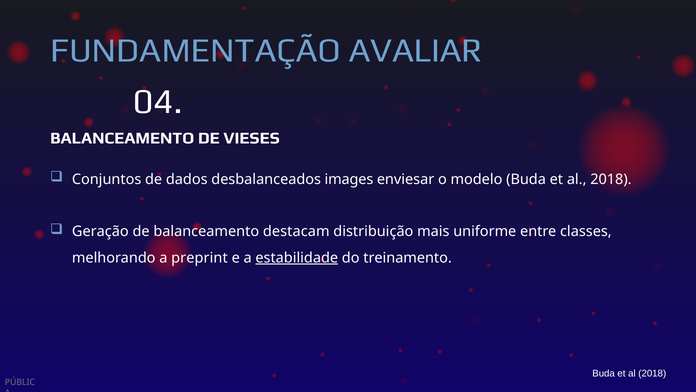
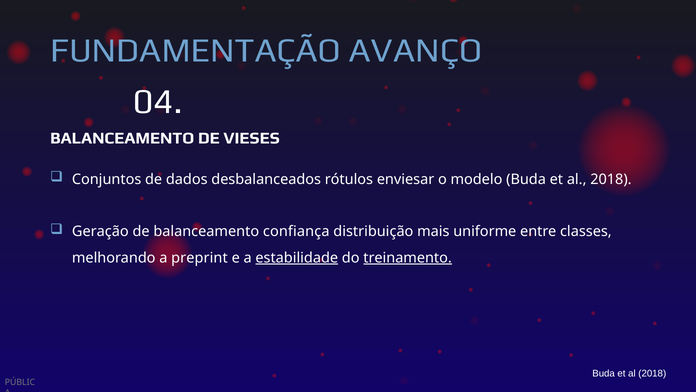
AVALIAR: AVALIAR -> AVANÇO (415, 51)
images: images -> rótulos (349, 179)
destacam: destacam -> confiança (296, 231)
treinamento underline: none -> present (408, 257)
